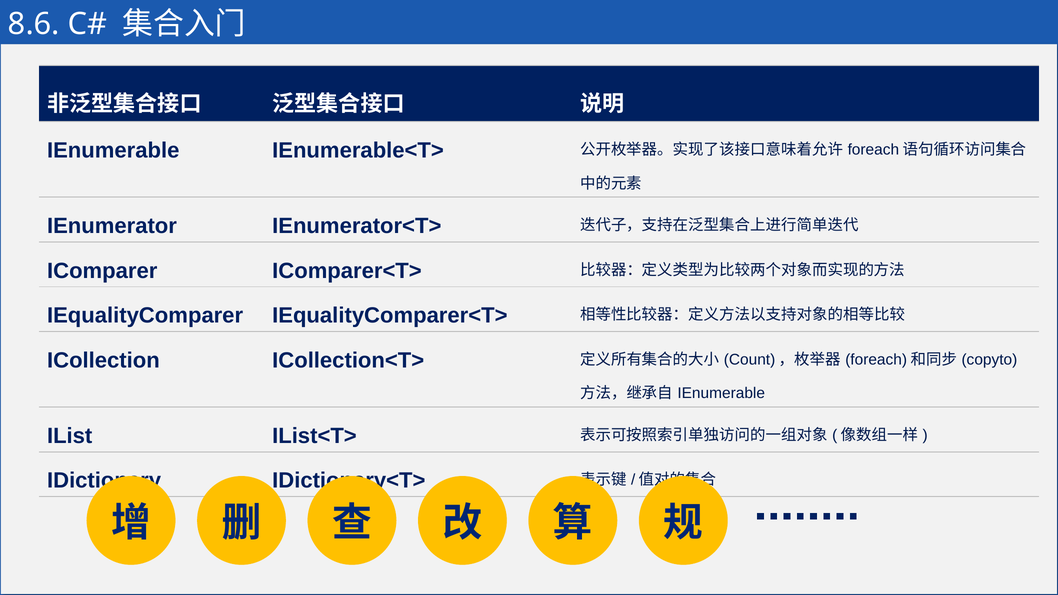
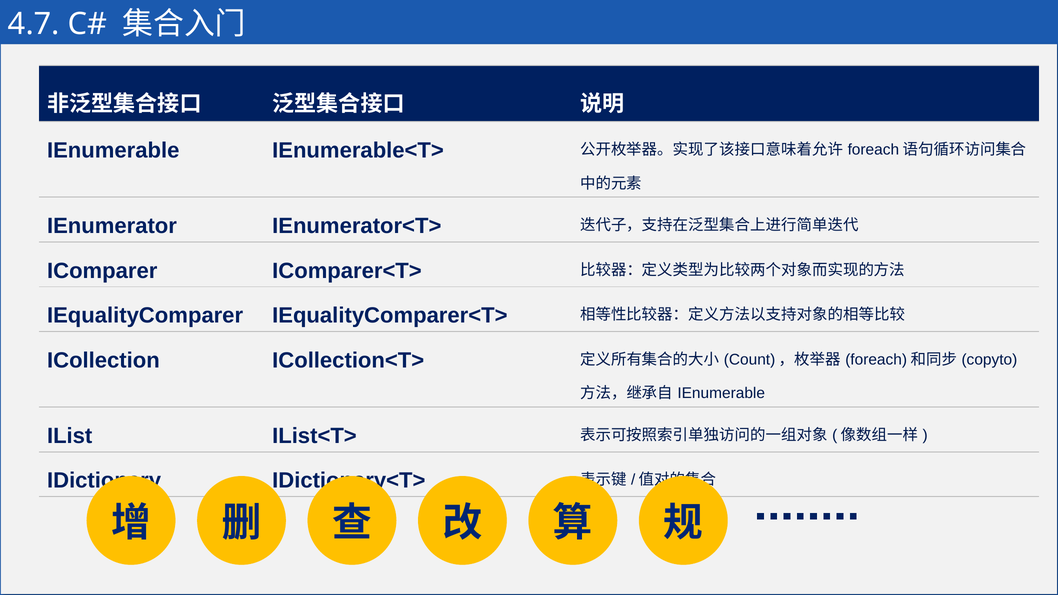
8.6: 8.6 -> 4.7 (34, 24)
